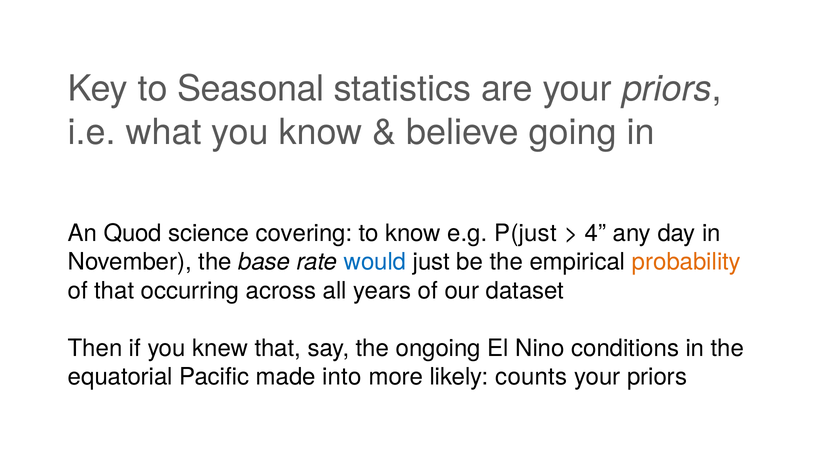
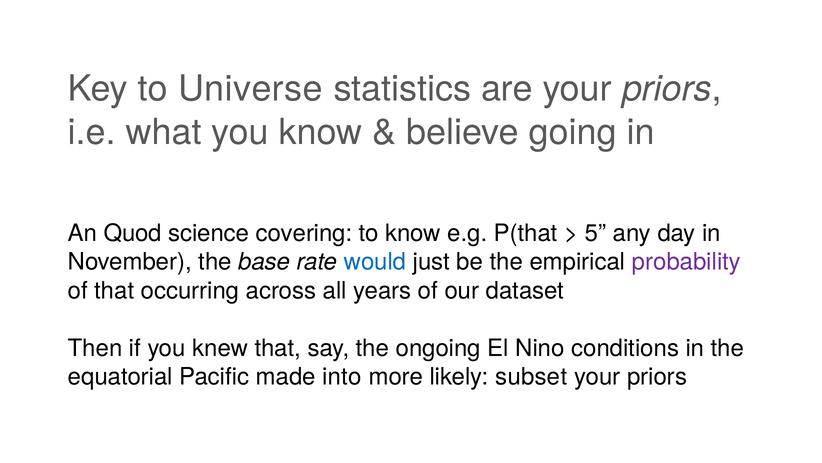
Seasonal: Seasonal -> Universe (250, 89)
P(just: P(just -> P(that (526, 233)
4: 4 -> 5 (596, 233)
probability colour: orange -> purple (686, 261)
counts: counts -> subset (531, 376)
